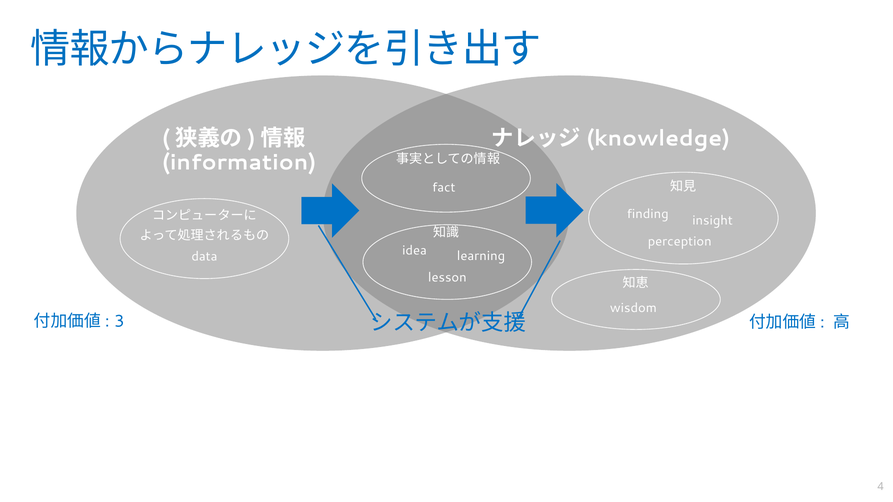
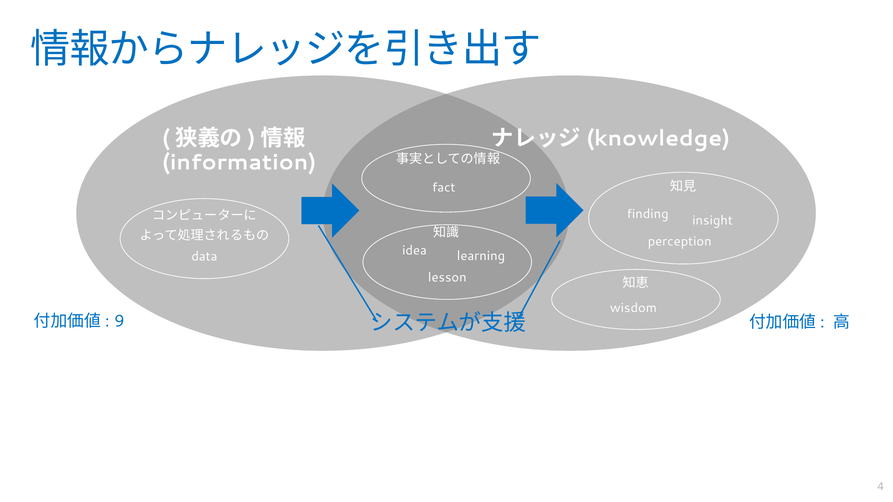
3: 3 -> 9 (119, 322)
